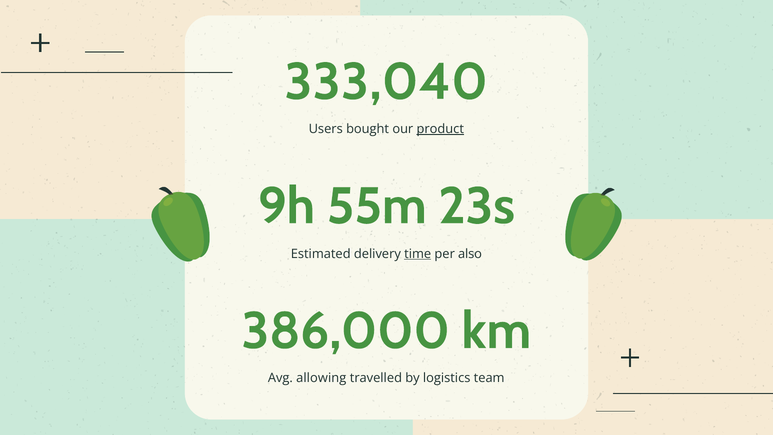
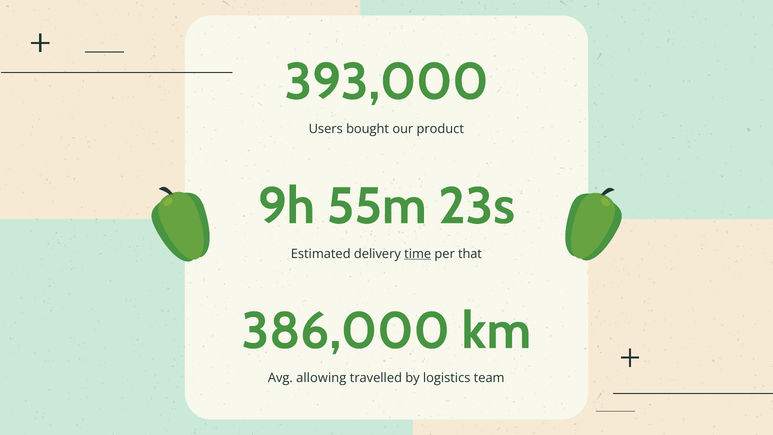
333,040: 333,040 -> 393,000 (387, 82)
product underline: present -> none (440, 129)
also: also -> that (470, 254)
